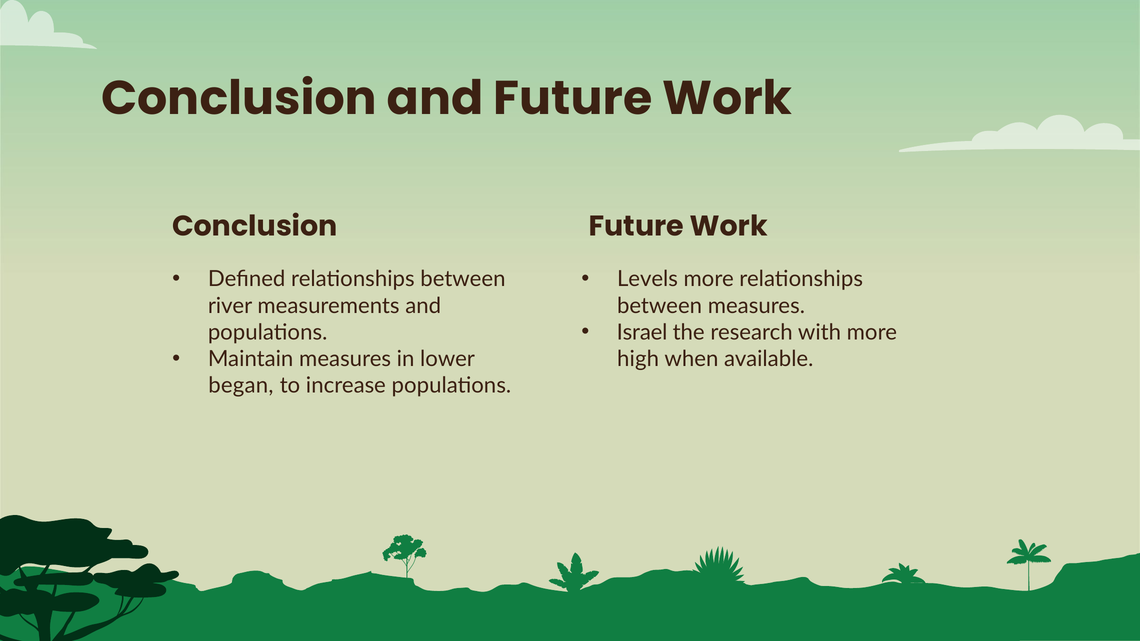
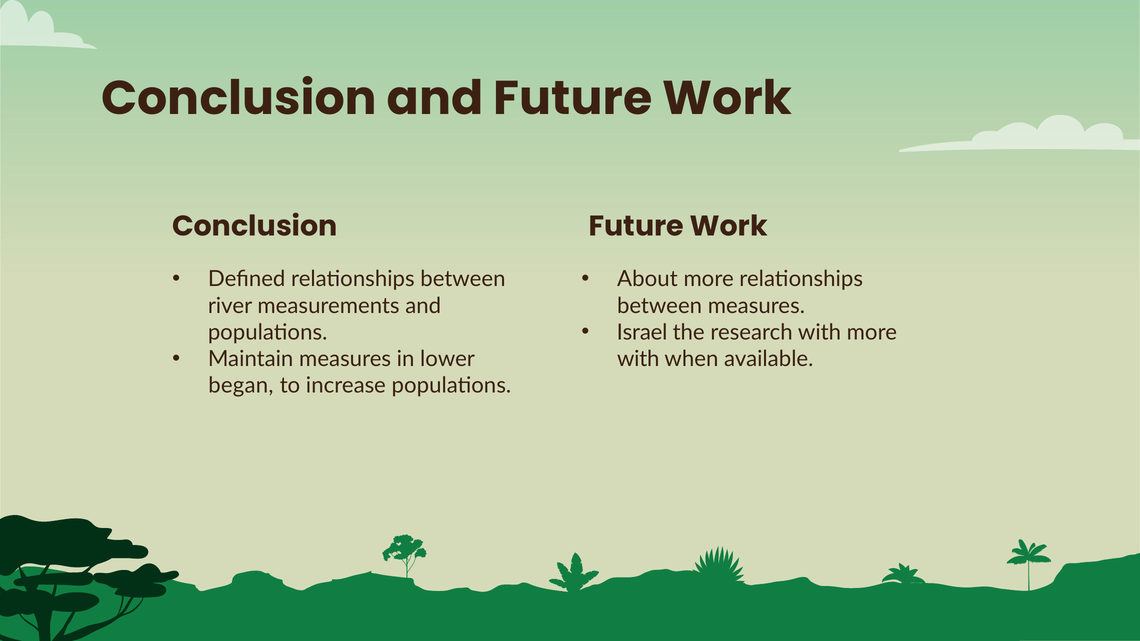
Levels: Levels -> About (647, 279)
high: high -> with (638, 359)
